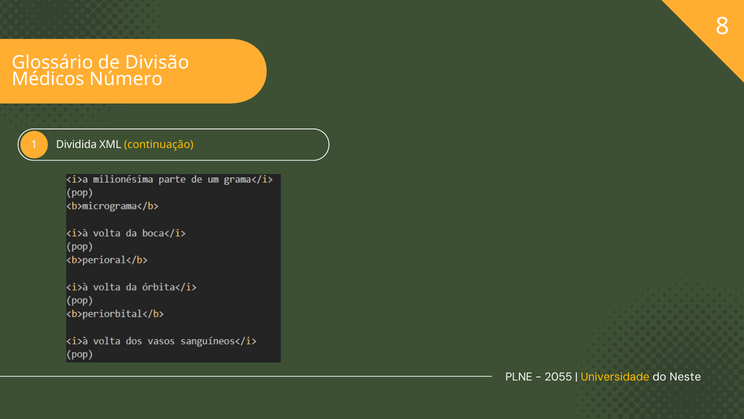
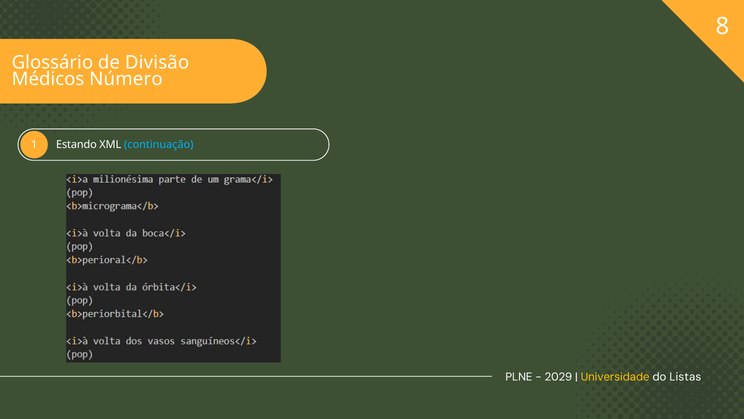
Dividida: Dividida -> Estando (76, 144)
continuação colour: yellow -> light blue (159, 144)
2055: 2055 -> 2029 (558, 377)
Neste: Neste -> Listas (685, 377)
